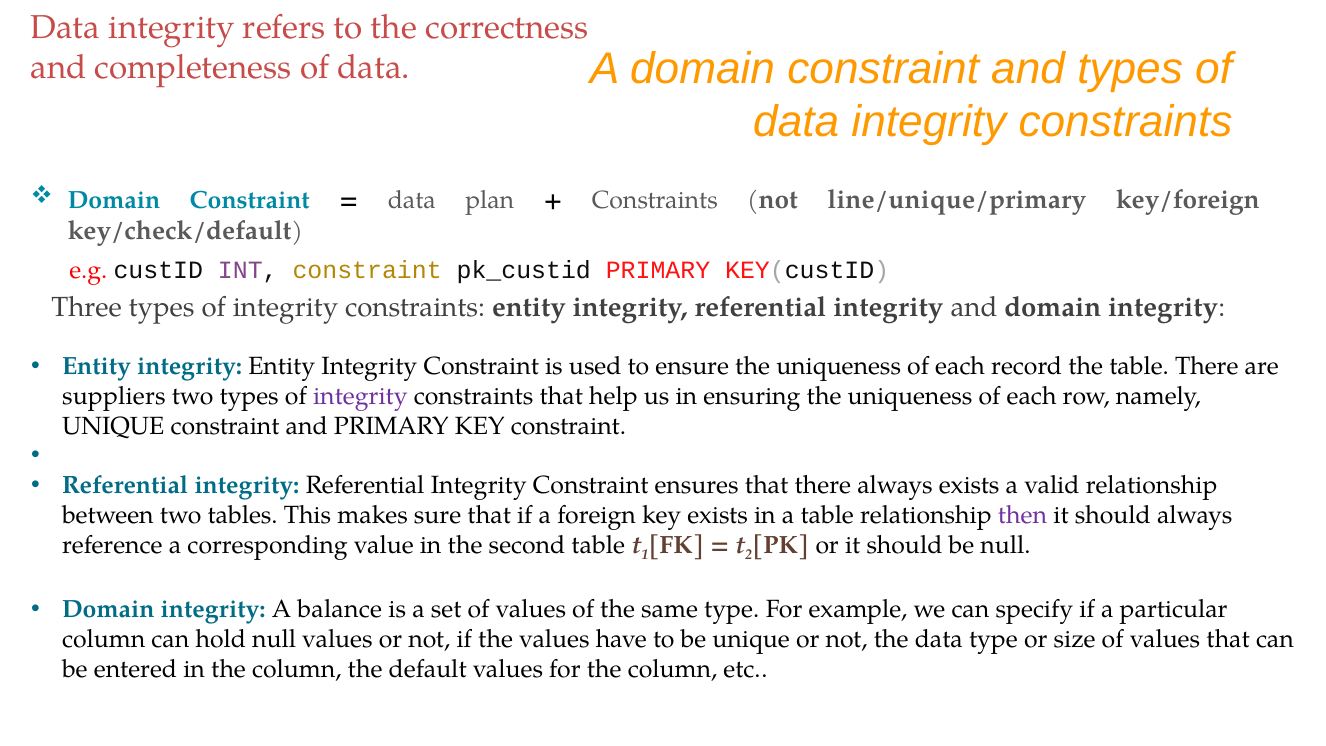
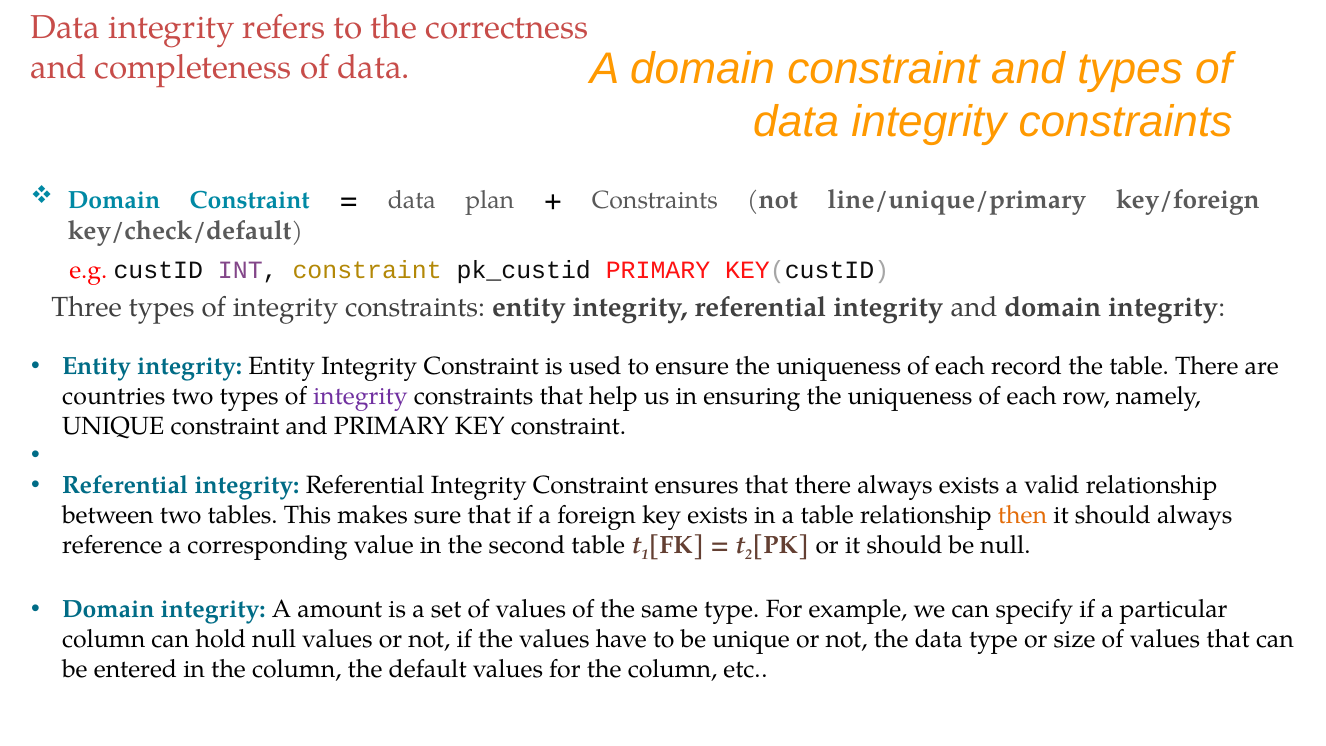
suppliers: suppliers -> countries (114, 396)
then colour: purple -> orange (1023, 515)
balance: balance -> amount (340, 609)
